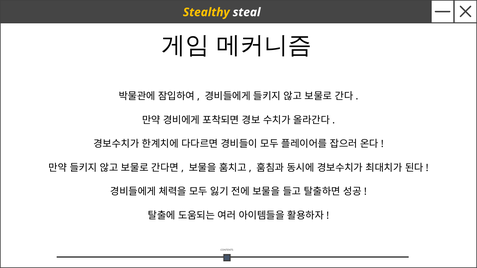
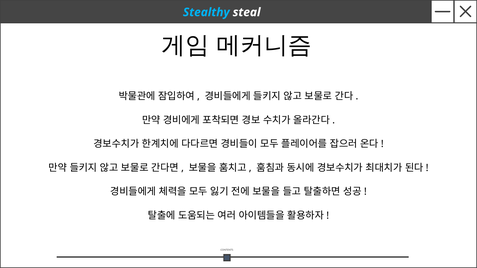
Stealthy colour: yellow -> light blue (206, 12)
